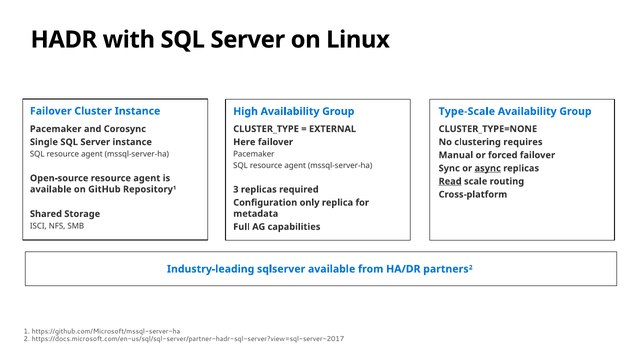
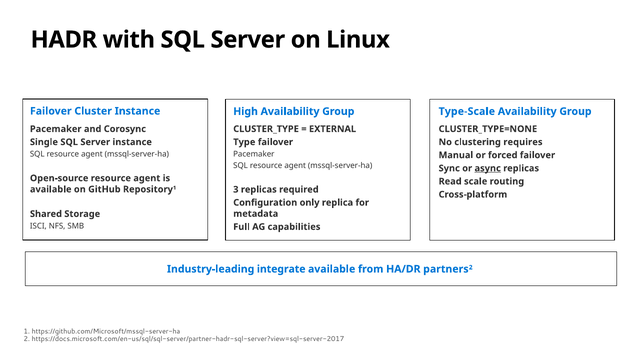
Here: Here -> Type (244, 142)
Read underline: present -> none (450, 181)
sqlserver: sqlserver -> integrate (281, 269)
